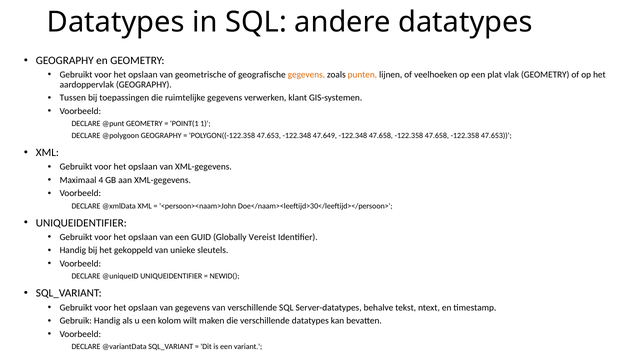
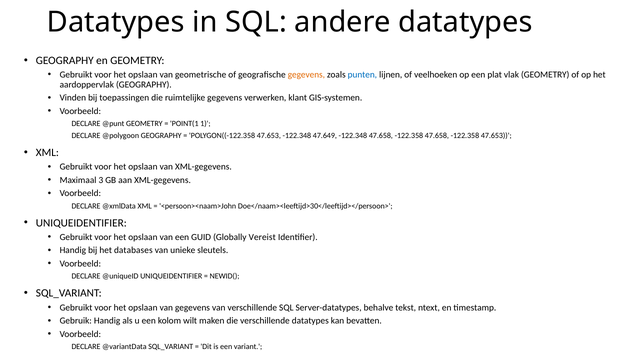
punten colour: orange -> blue (362, 75)
Tussen: Tussen -> Vinden (73, 98)
4: 4 -> 3 (101, 180)
gekoppeld: gekoppeld -> databases (133, 251)
